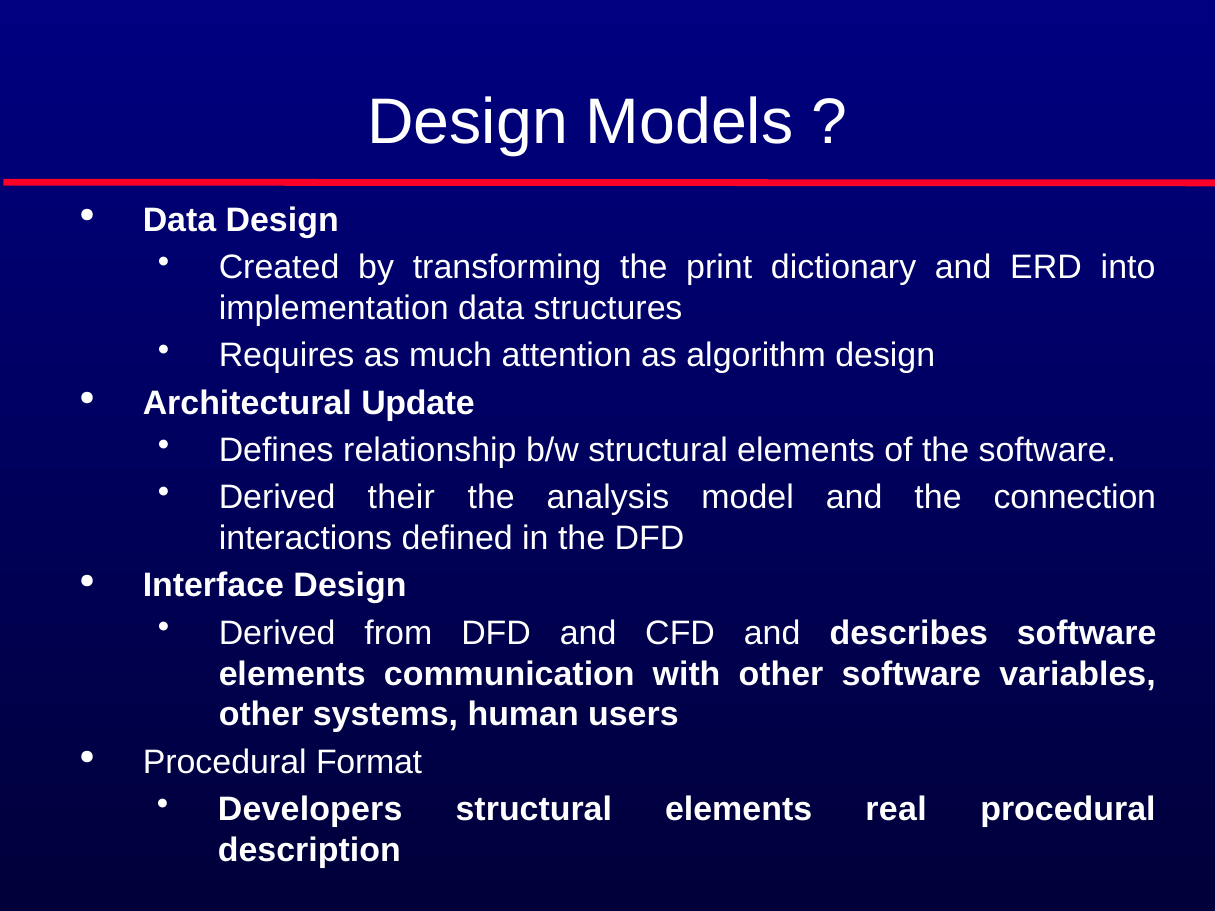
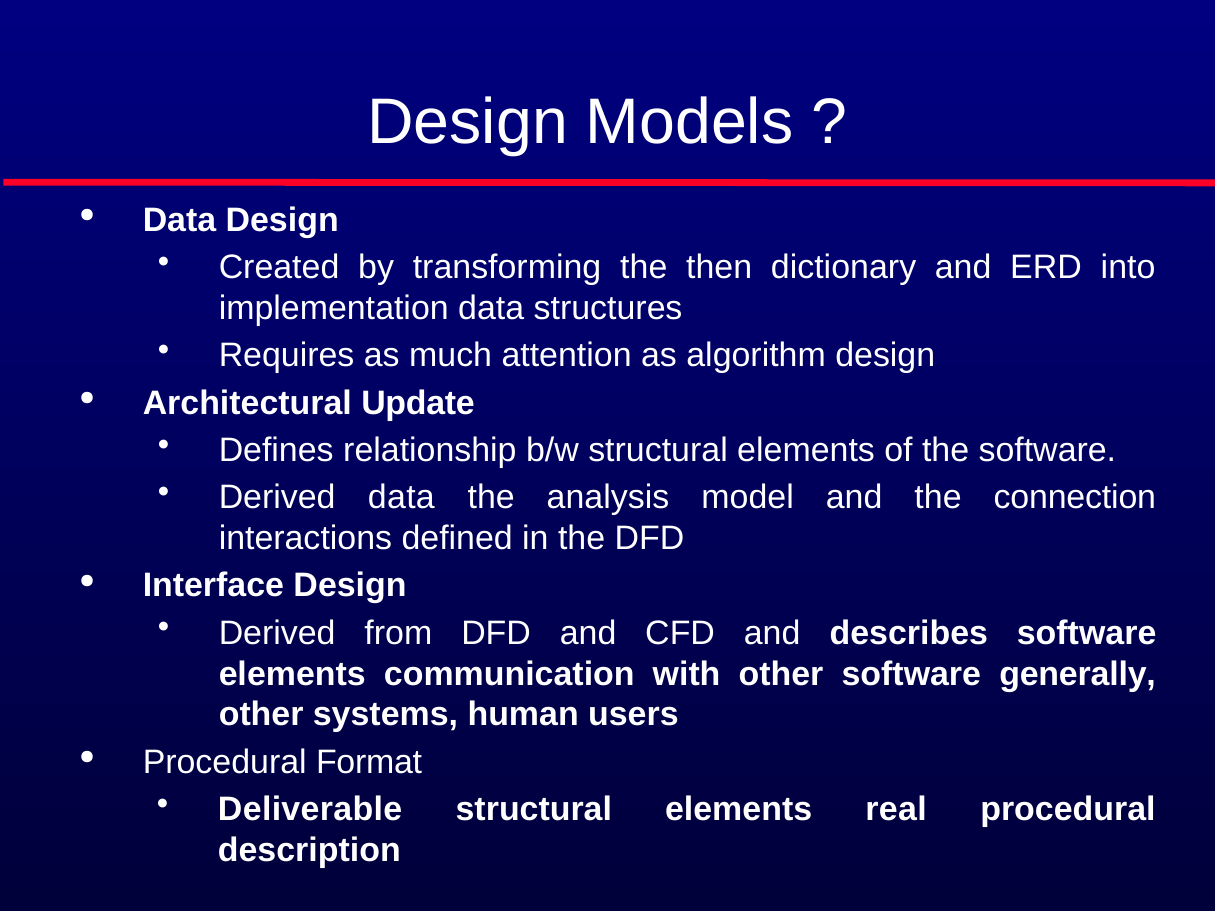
print: print -> then (719, 268)
Derived their: their -> data (401, 498)
variables: variables -> generally (1078, 674)
Developers: Developers -> Deliverable (310, 810)
